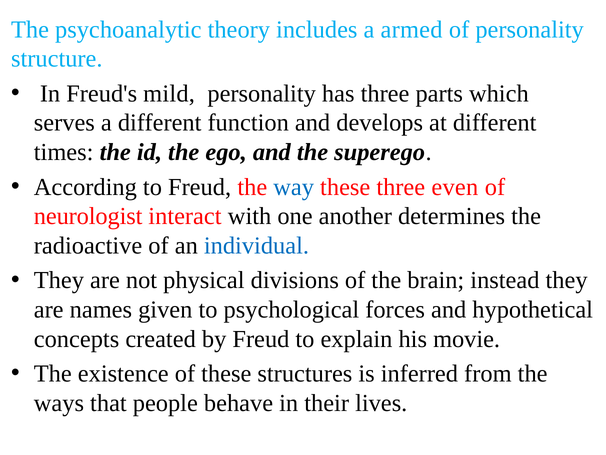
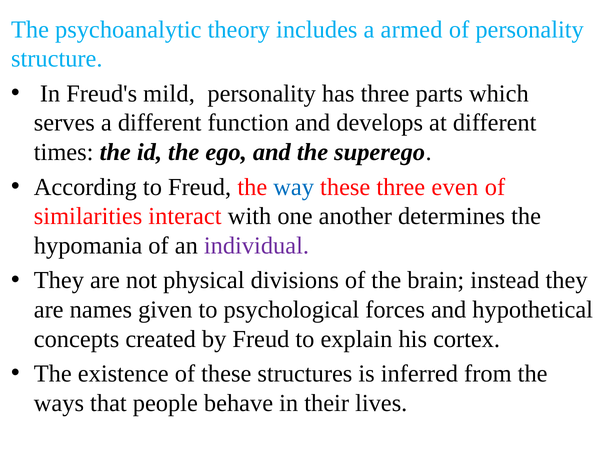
neurologist: neurologist -> similarities (88, 216)
radioactive: radioactive -> hypomania (88, 245)
individual colour: blue -> purple (256, 245)
movie: movie -> cortex (467, 339)
